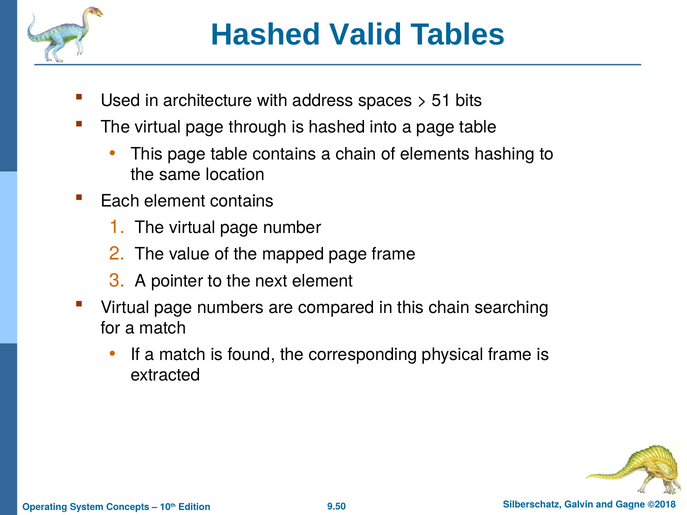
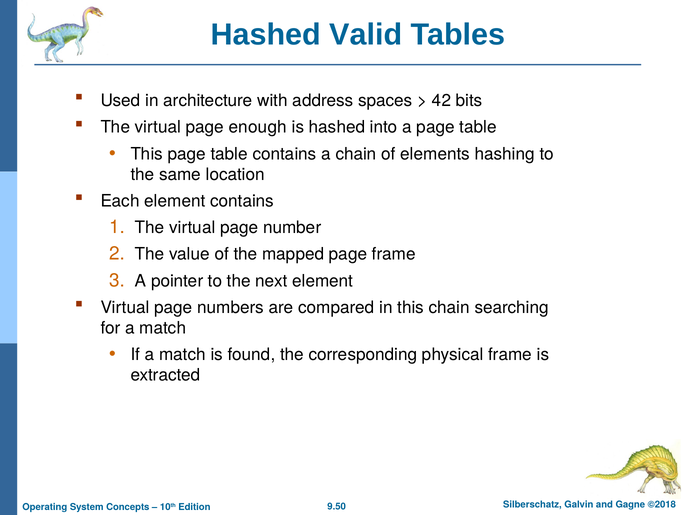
51: 51 -> 42 (442, 101)
through: through -> enough (258, 127)
